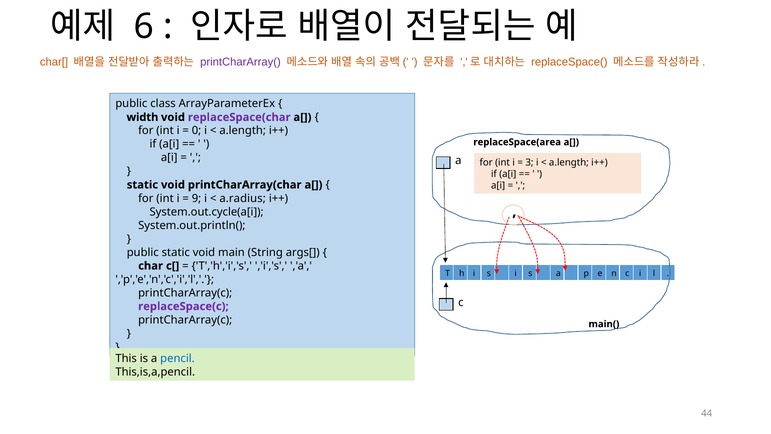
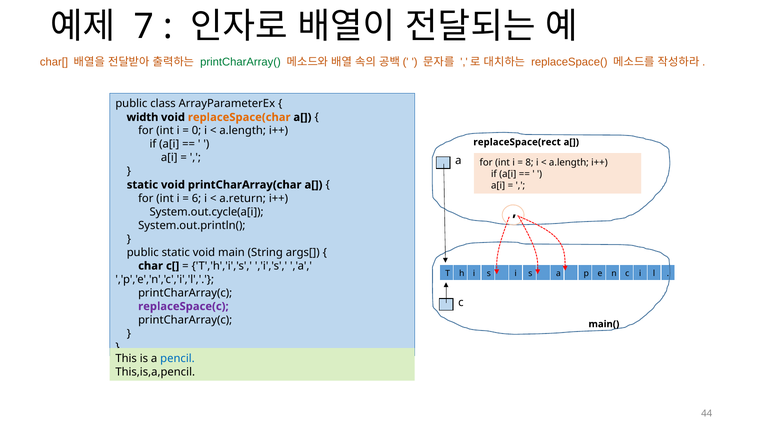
6: 6 -> 7 (144, 26)
printCharArray( colour: purple -> green (241, 62)
replaceSpace(char colour: purple -> orange (239, 117)
replaceSpace(area: replaceSpace(area -> replaceSpace(rect (517, 142)
3: 3 -> 8 (529, 162)
9: 9 -> 6 (197, 198)
a.radius: a.radius -> a.return (243, 198)
